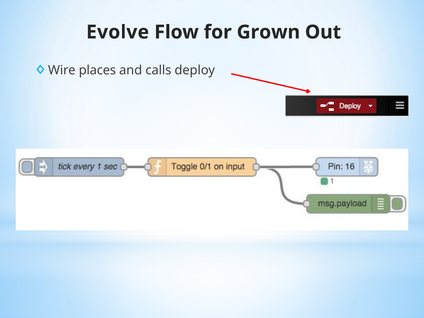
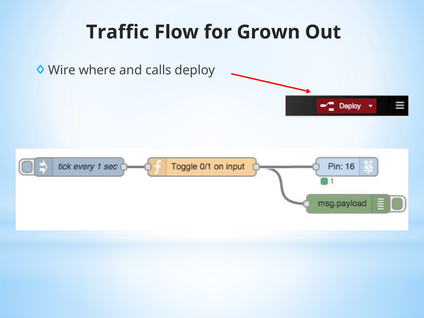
Evolve: Evolve -> Traffic (118, 32)
places: places -> where (97, 70)
